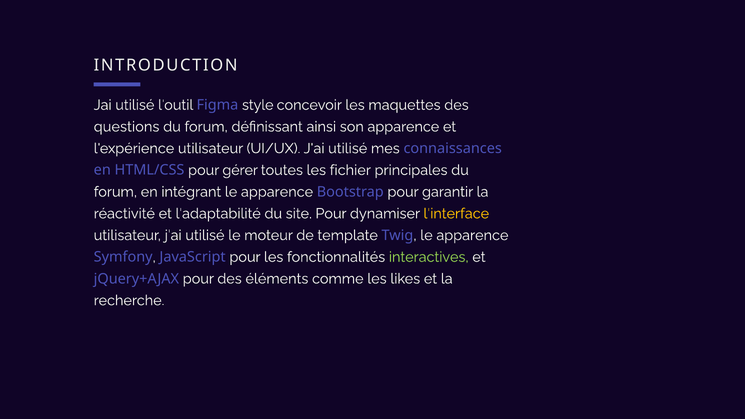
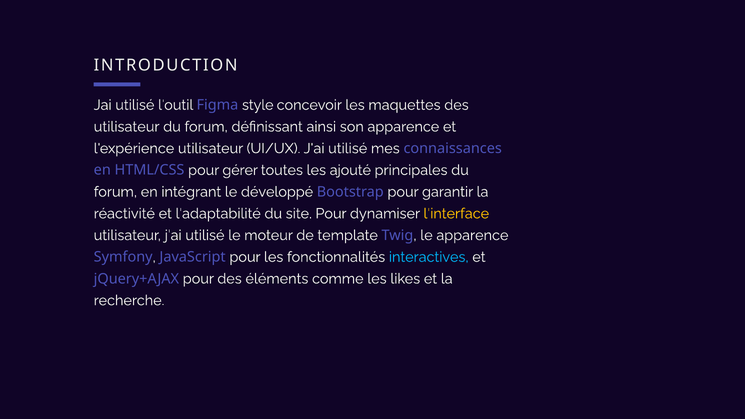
questions: questions -> utilisateur (127, 127)
fichier: fichier -> ajouté (350, 170)
intégrant le apparence: apparence -> développé (277, 192)
interactives colour: light green -> light blue (429, 257)
